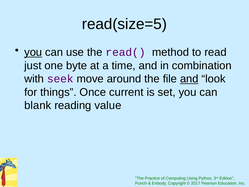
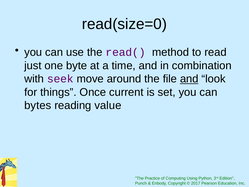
read(size=5: read(size=5 -> read(size=0 (124, 24)
you underline: present -> none (33, 52)
blank: blank -> bytes (38, 105)
